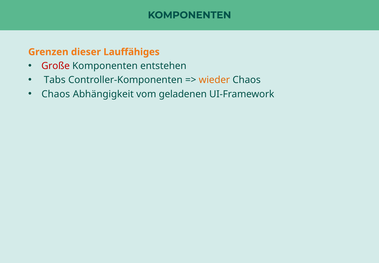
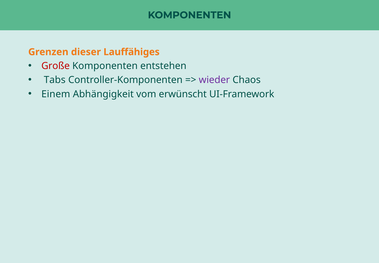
wieder colour: orange -> purple (214, 80)
Chaos: Chaos -> Einem (56, 94)
geladenen: geladenen -> erwünscht (183, 94)
